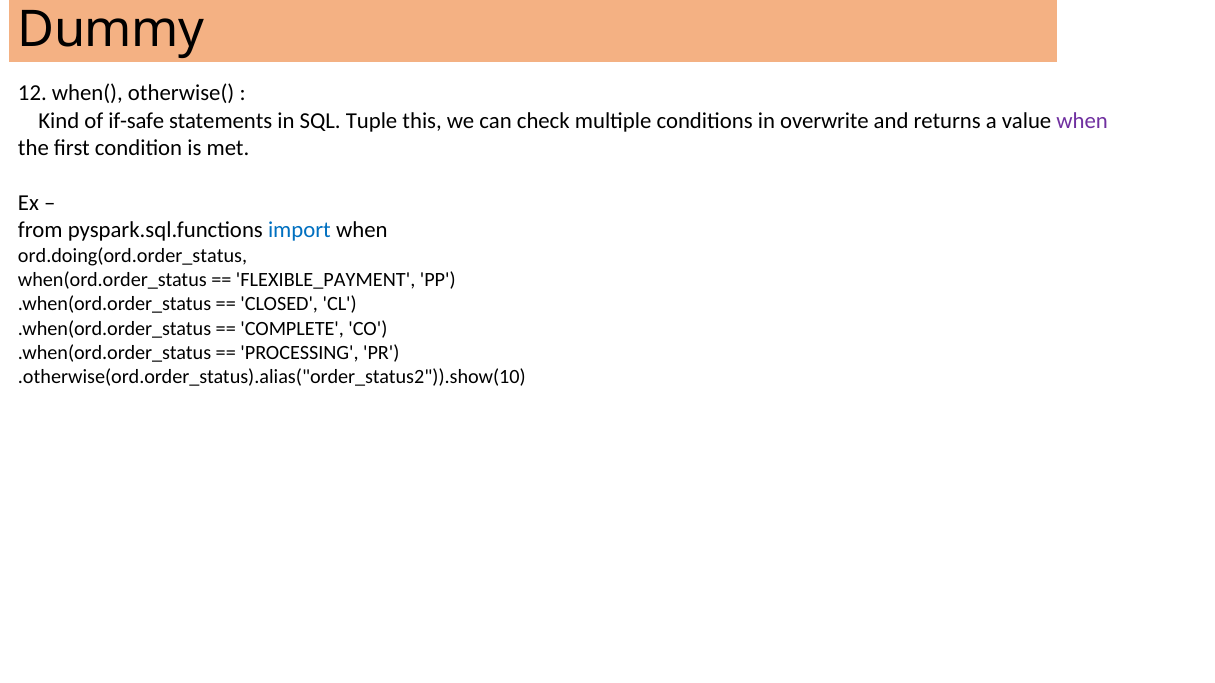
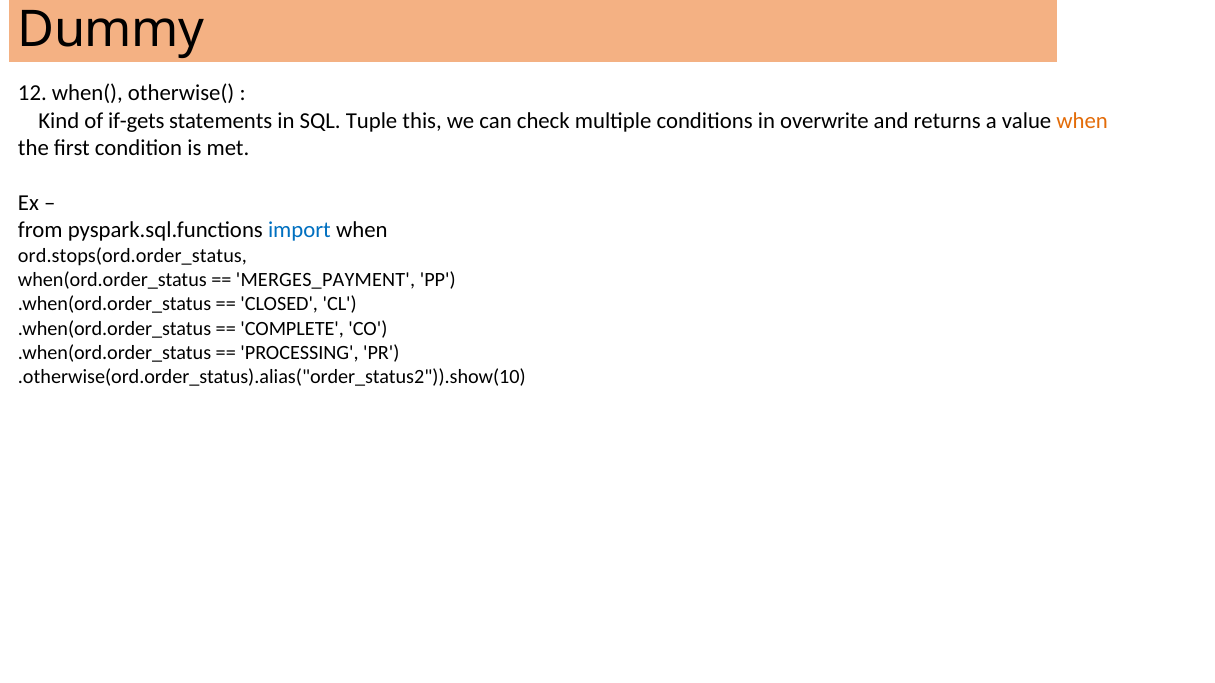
if-safe: if-safe -> if-gets (136, 121)
when colour: purple -> orange (1082, 121)
ord.doing(ord.order_status: ord.doing(ord.order_status -> ord.stops(ord.order_status (132, 256)
FLEXIBLE_PAYMENT: FLEXIBLE_PAYMENT -> MERGES_PAYMENT (326, 280)
